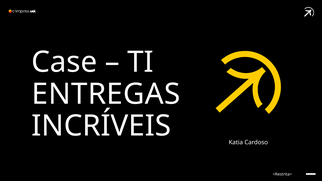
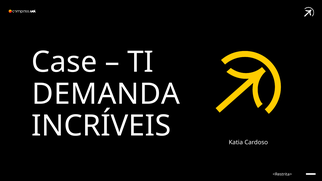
ENTREGAS: ENTREGAS -> DEMANDA (106, 94)
